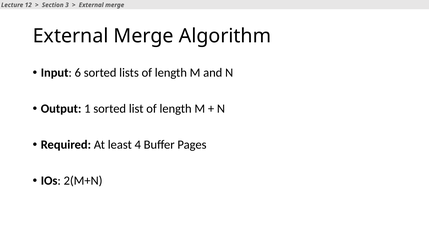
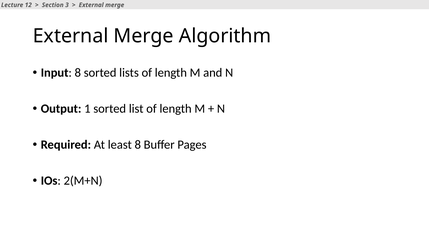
Input 6: 6 -> 8 (78, 73)
least 4: 4 -> 8 (138, 144)
